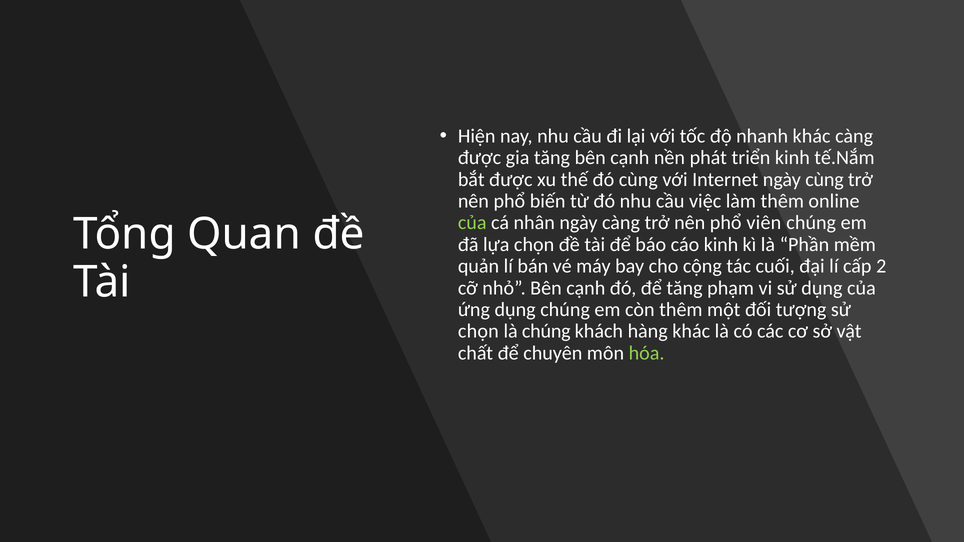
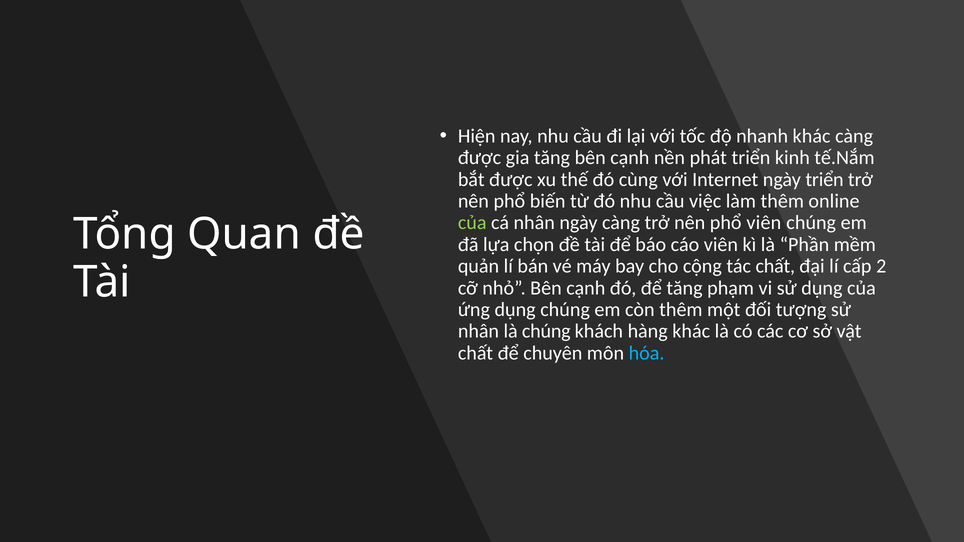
ngày cùng: cùng -> triển (825, 179)
cáo kinh: kinh -> viên (721, 245)
tác cuối: cuối -> chất (775, 266)
chọn: chọn -> nhân (478, 331)
hóa colour: light green -> light blue (647, 353)
